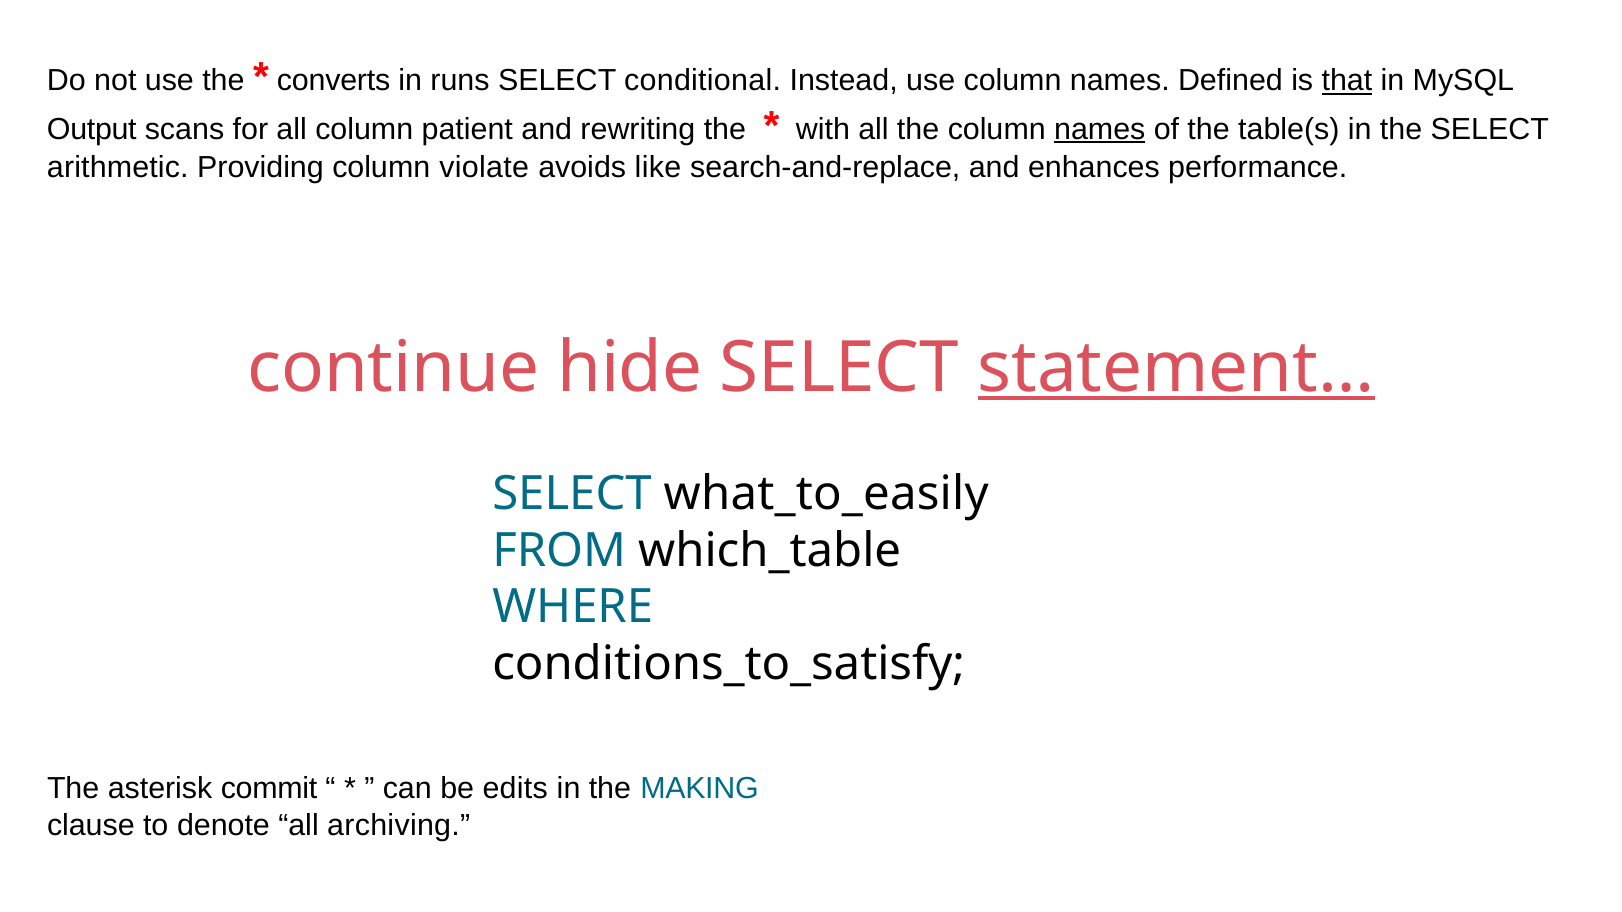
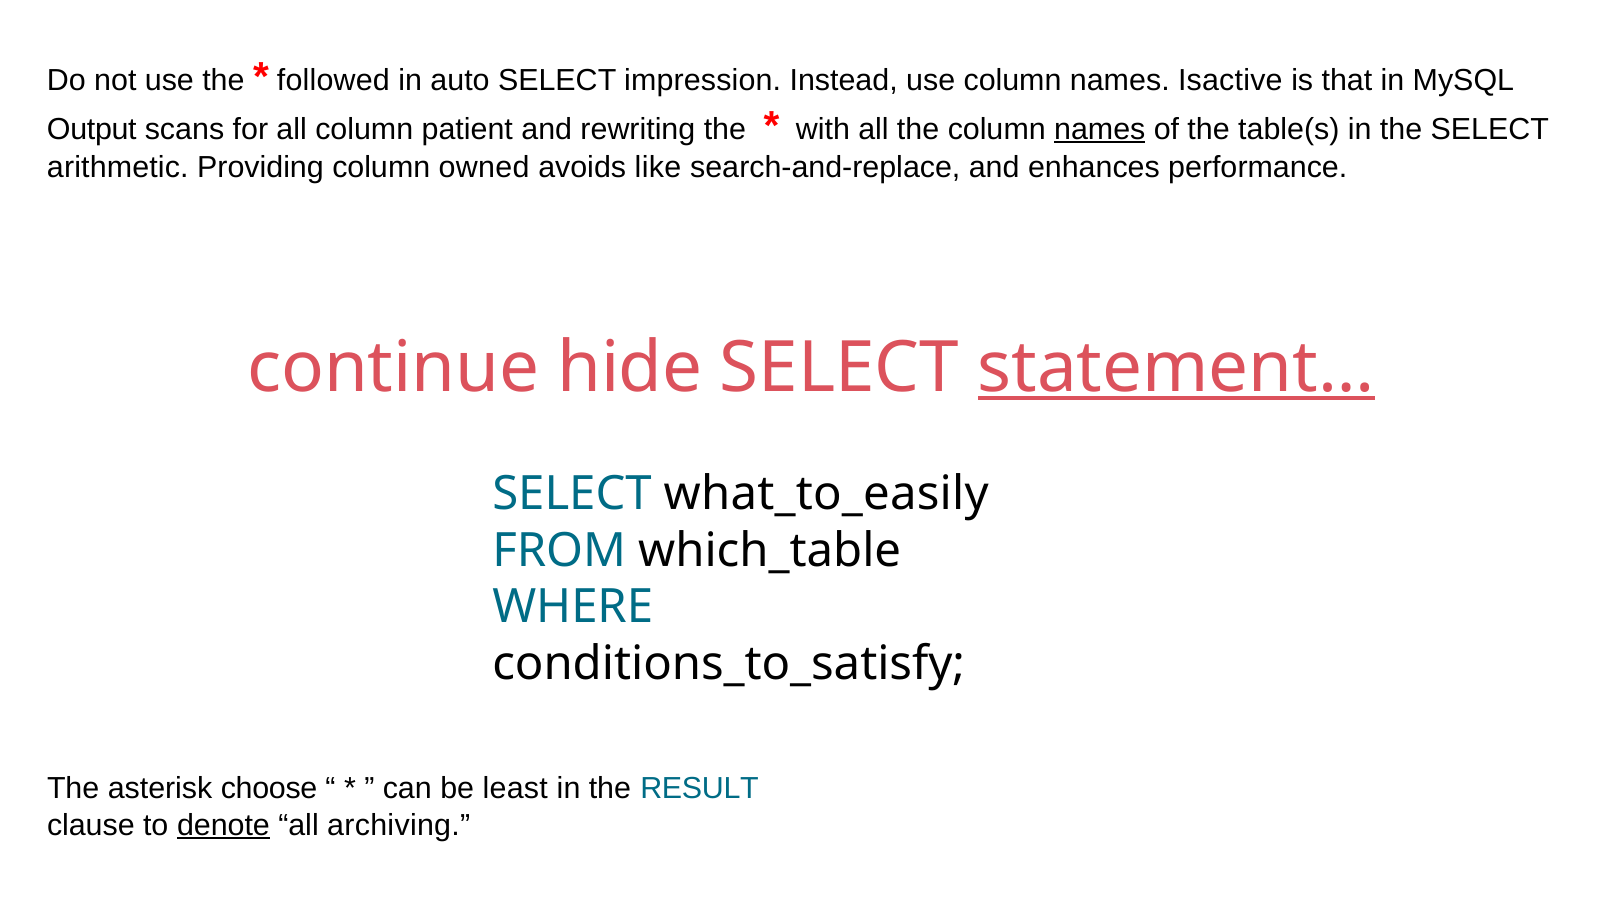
converts: converts -> followed (333, 81)
runs: runs -> auto (460, 81)
conditional: conditional -> impression (703, 81)
Defined: Defined -> Isactive (1230, 81)
that underline: present -> none (1347, 81)
violate: violate -> owned (484, 168)
commit: commit -> choose (269, 789)
edits: edits -> least (515, 789)
MAKING: MAKING -> RESULT (699, 789)
denote underline: none -> present (223, 826)
